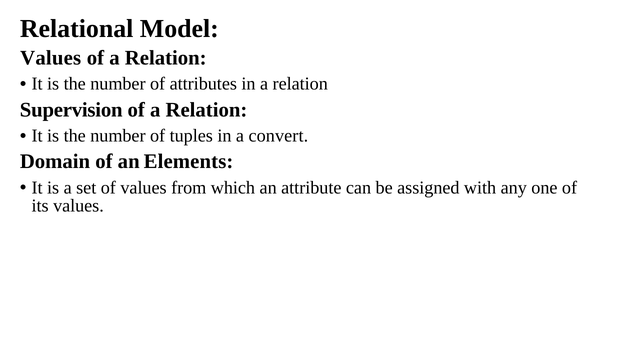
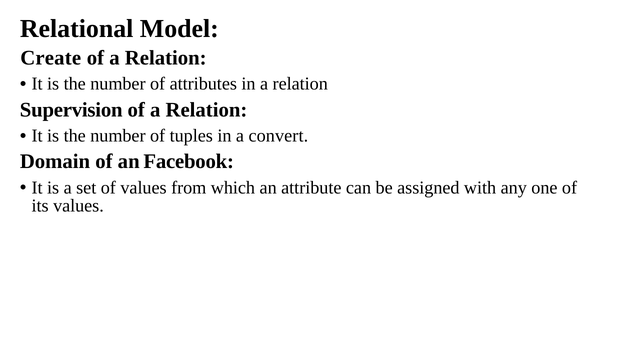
Values: Values -> Create (51, 58)
Elements: Elements -> Facebook (189, 162)
